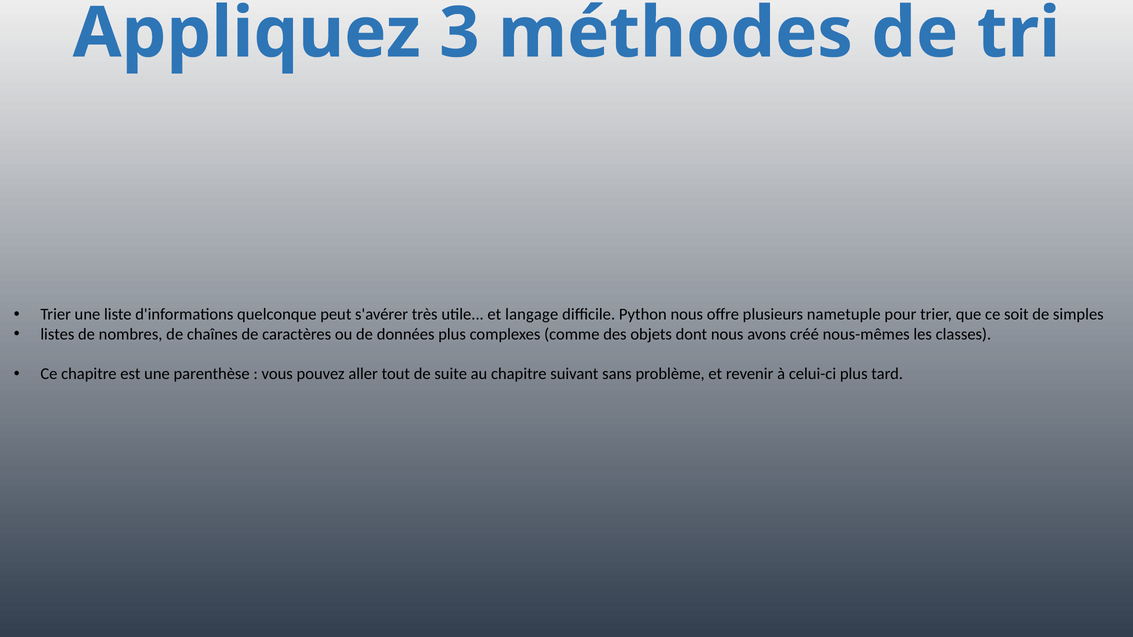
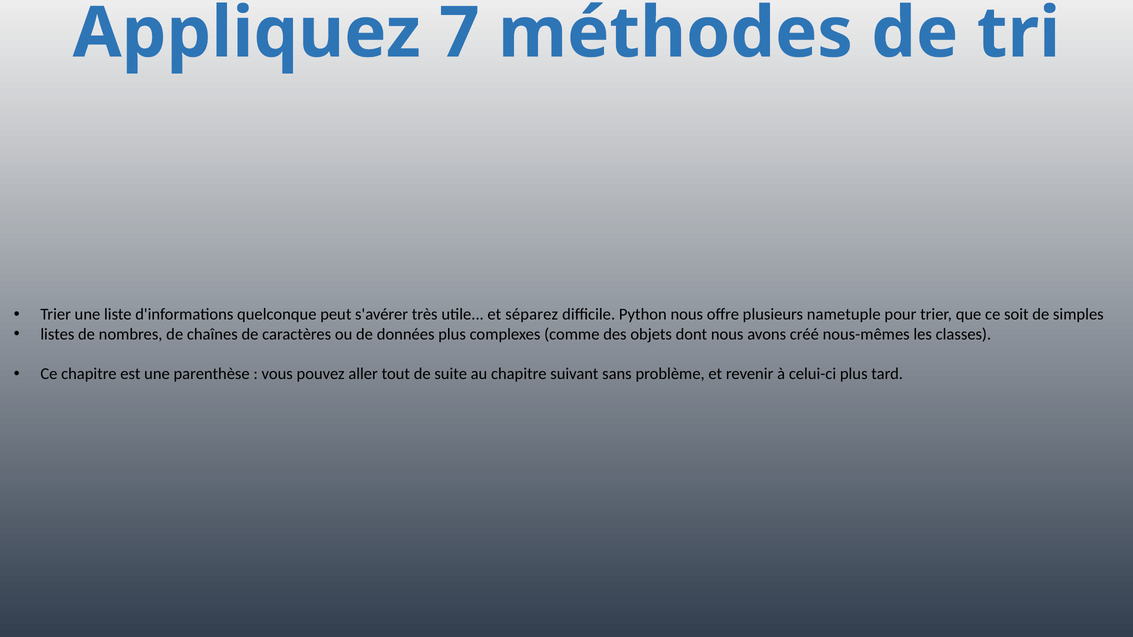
3: 3 -> 7 (459, 33)
langage: langage -> séparez (532, 315)
